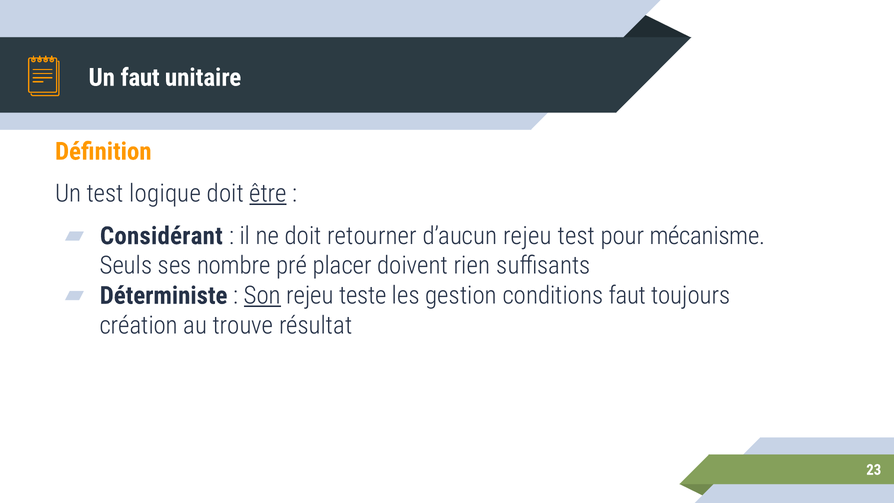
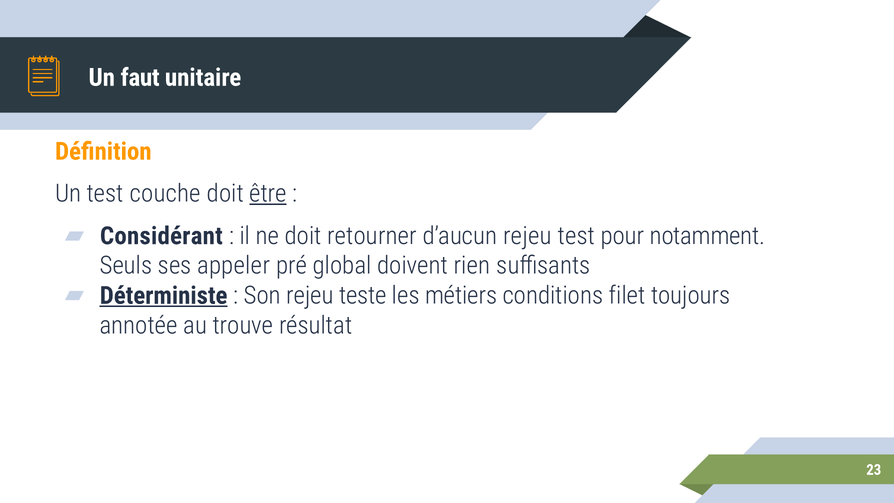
logique: logique -> couche (165, 194)
mécanisme: mécanisme -> notamment (707, 236)
nombre: nombre -> appeler (234, 266)
placer: placer -> global (342, 266)
Déterministe underline: none -> present (164, 296)
Son underline: present -> none (262, 296)
gestion: gestion -> métiers (461, 296)
conditions faut: faut -> filet (627, 296)
création: création -> annotée (139, 325)
